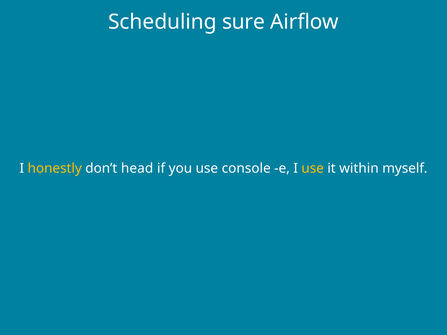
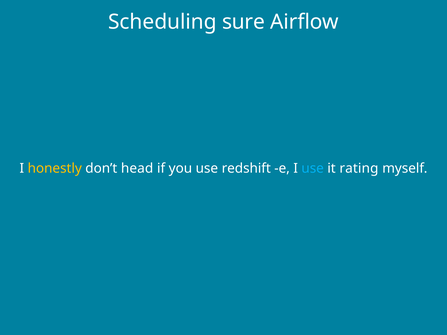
console: console -> redshift (246, 169)
use colour: yellow -> light blue (313, 169)
within: within -> rating (359, 169)
